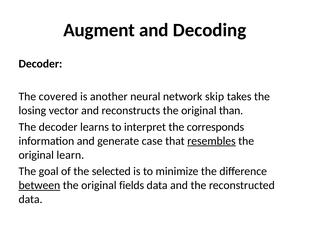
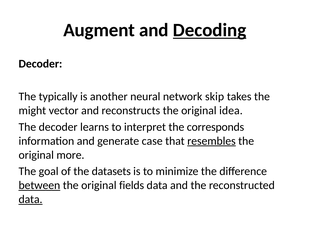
Decoding underline: none -> present (210, 30)
covered: covered -> typically (58, 96)
losing: losing -> might (32, 110)
than: than -> idea (231, 110)
learn: learn -> more (70, 155)
selected: selected -> datasets (111, 171)
data underline: none -> present (31, 199)
